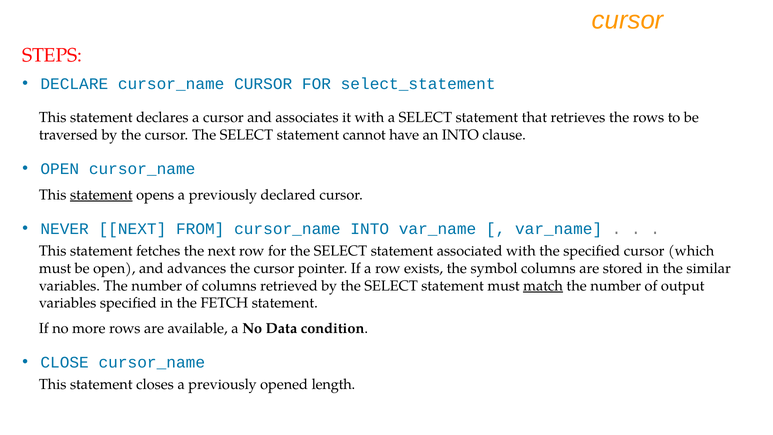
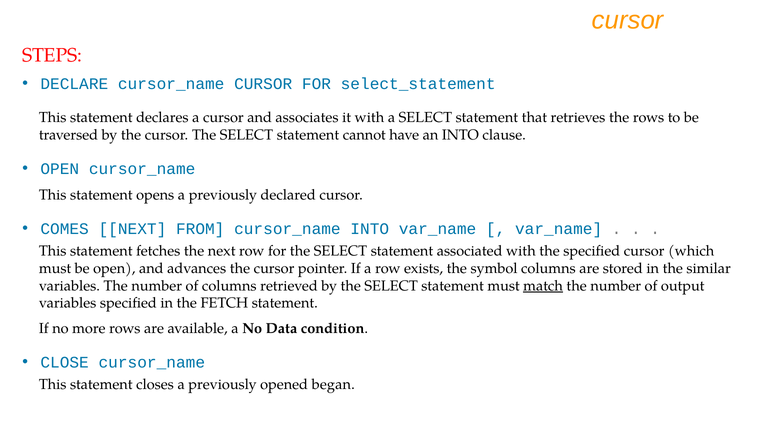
statement underline: present -> none (101, 195)
NEVER: NEVER -> COMES (65, 229)
length: length -> began (333, 384)
